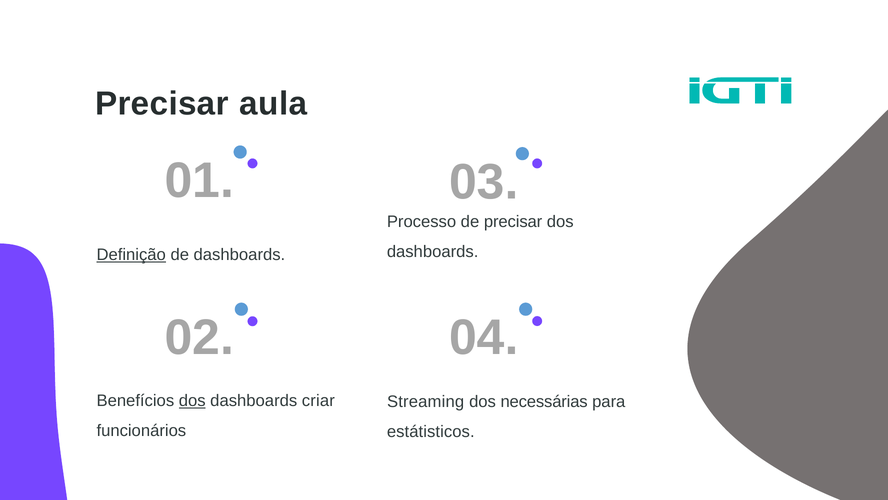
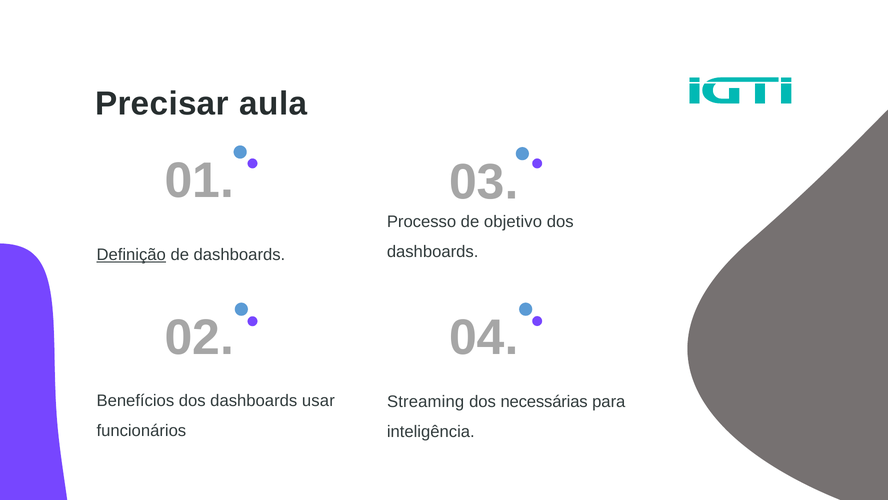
de precisar: precisar -> objetivo (513, 222)
dos underline: present -> none (192, 400)
criar: criar -> usar (318, 400)
estátisticos: estátisticos -> inteligência (431, 431)
